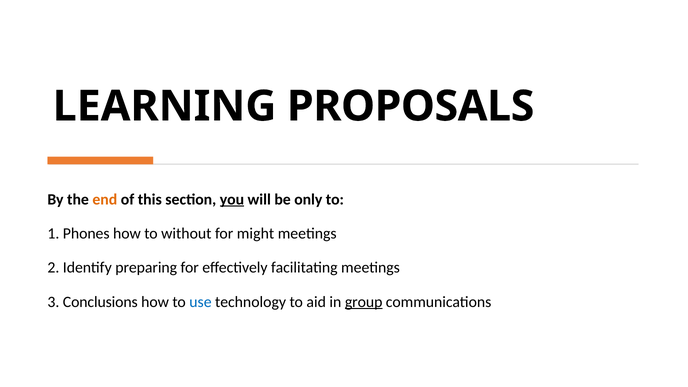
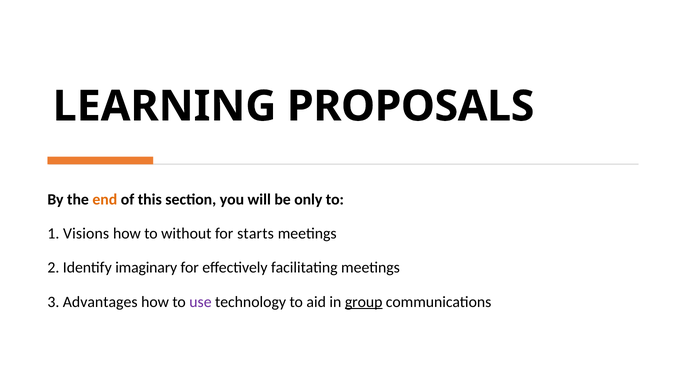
you underline: present -> none (232, 199)
Phones: Phones -> Visions (86, 234)
might: might -> starts (256, 234)
preparing: preparing -> imaginary (146, 268)
Conclusions: Conclusions -> Advantages (100, 302)
use colour: blue -> purple (200, 302)
